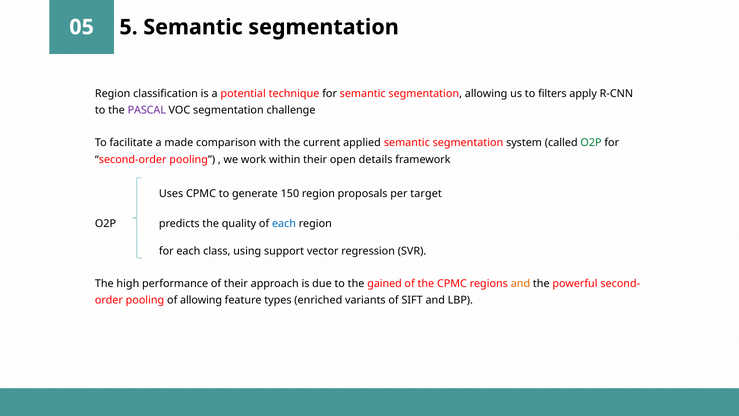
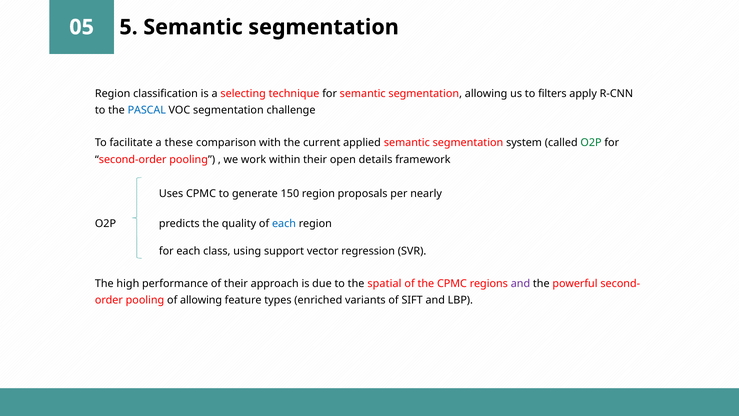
potential: potential -> selecting (243, 94)
PASCAL colour: purple -> blue (147, 110)
made: made -> these (179, 143)
target: target -> nearly (426, 194)
gained: gained -> spatial (384, 283)
and colour: orange -> purple (520, 283)
